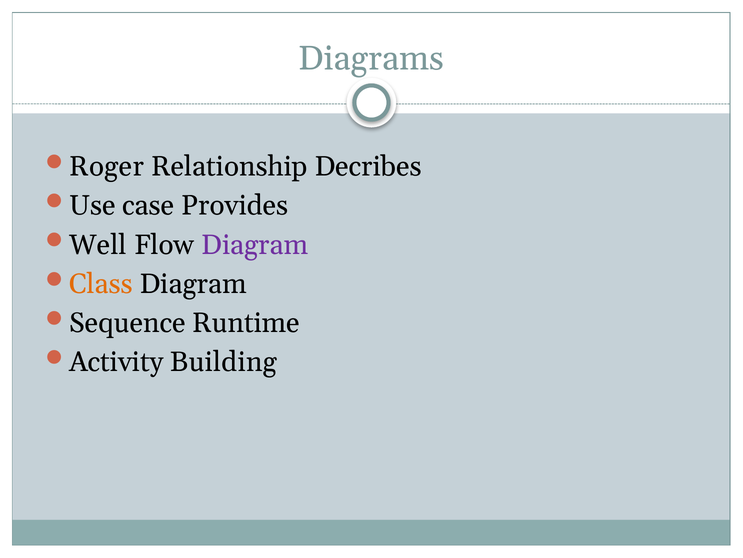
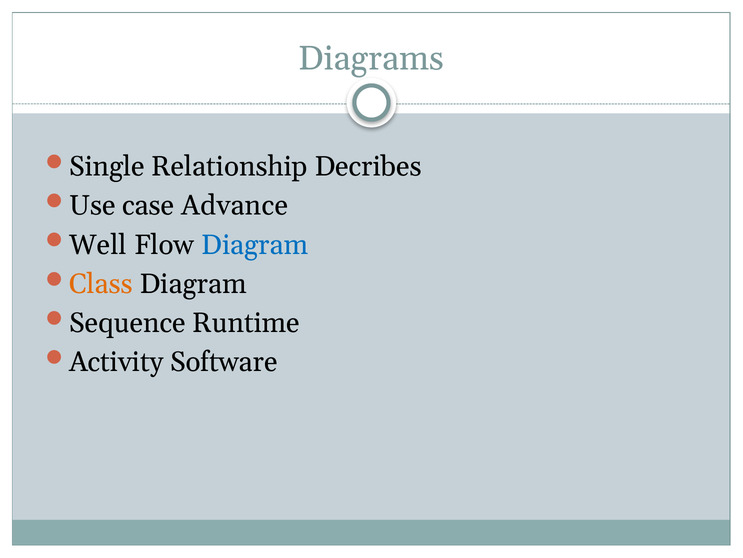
Roger: Roger -> Single (107, 166)
Provides: Provides -> Advance (235, 205)
Diagram colour: purple -> blue (255, 245)
Building: Building -> Software (224, 362)
